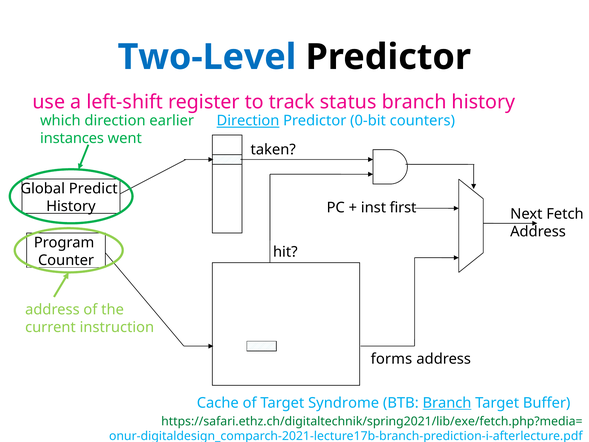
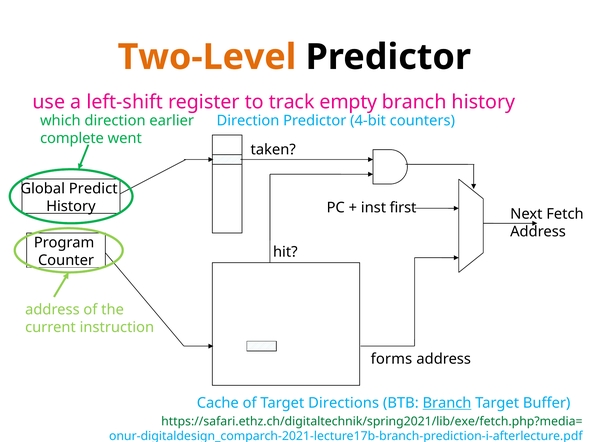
Two-Level colour: blue -> orange (207, 57)
status: status -> empty (348, 102)
Direction underline: present -> none (248, 121)
0-bit: 0-bit -> 4-bit (368, 121)
instances: instances -> complete (72, 138)
Syndrome: Syndrome -> Directions (344, 403)
